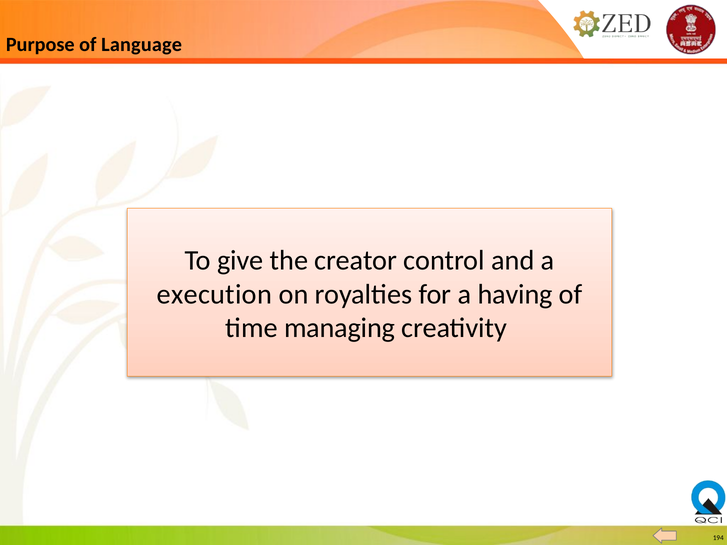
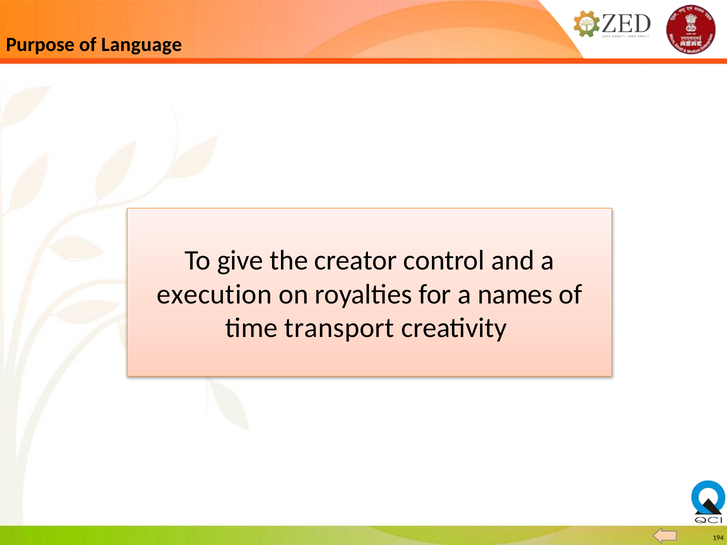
having: having -> names (515, 294)
managing: managing -> transport (339, 328)
